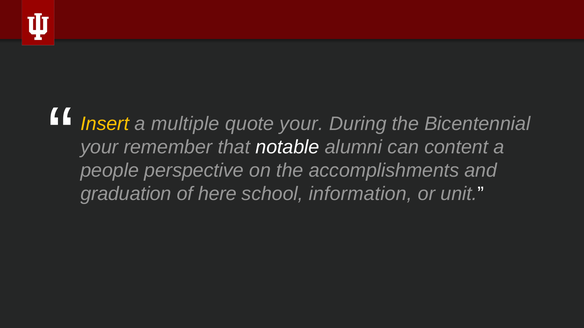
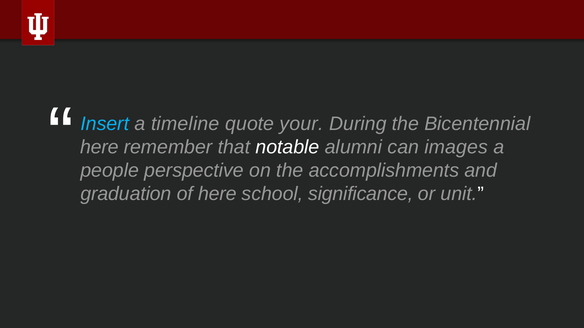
Insert colour: yellow -> light blue (105, 124)
multiple: multiple -> timeline (185, 124)
your: your -> here (99, 147)
content: content -> images (456, 147)
information: information -> significance (361, 194)
